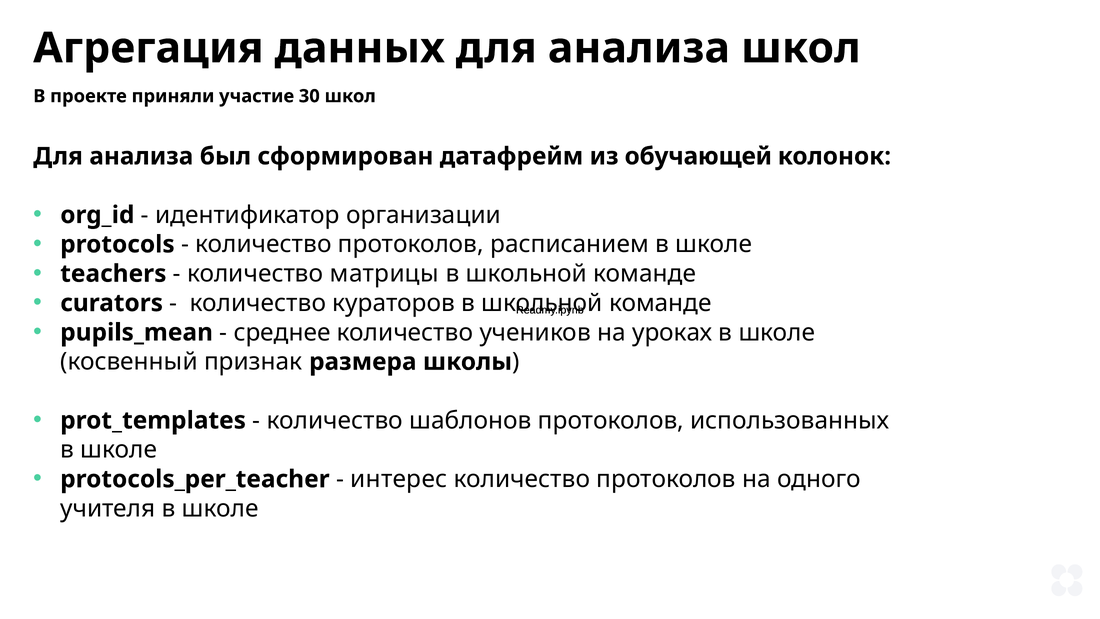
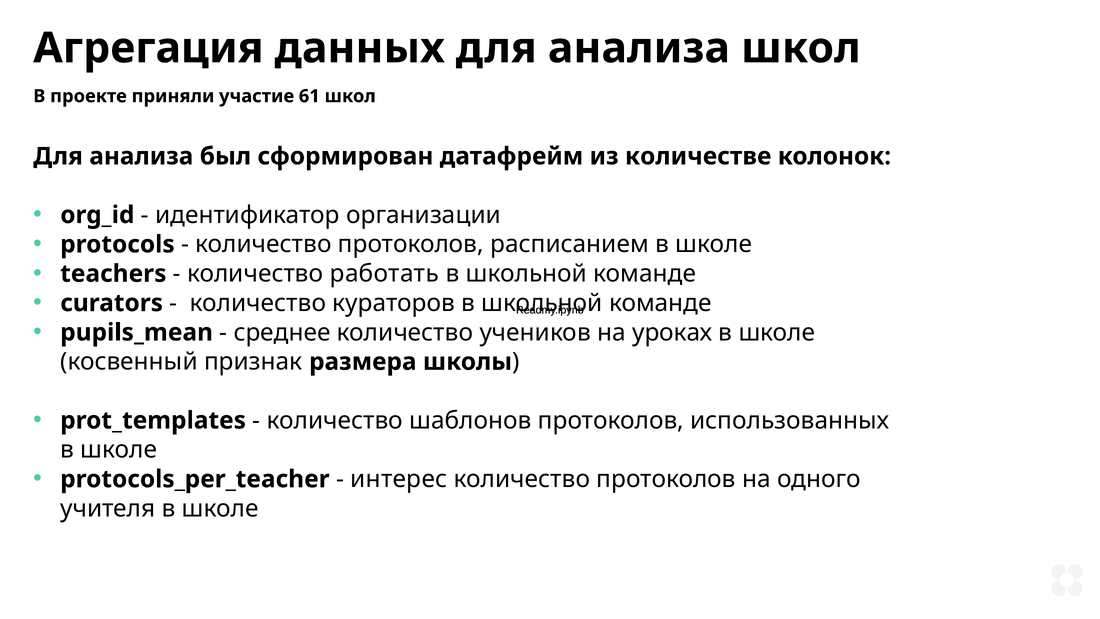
30: 30 -> 61 (309, 96)
обучающей: обучающей -> количестве (698, 156)
матрицы: матрицы -> работать (384, 274)
